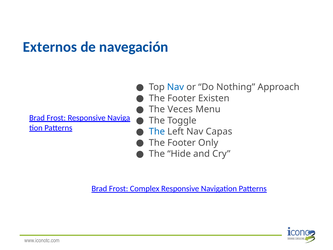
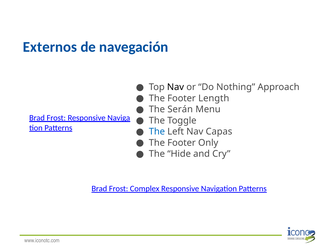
Nav colour: blue -> black (176, 87)
Existen: Existen -> Length (214, 98)
Veces: Veces -> Serán (180, 109)
